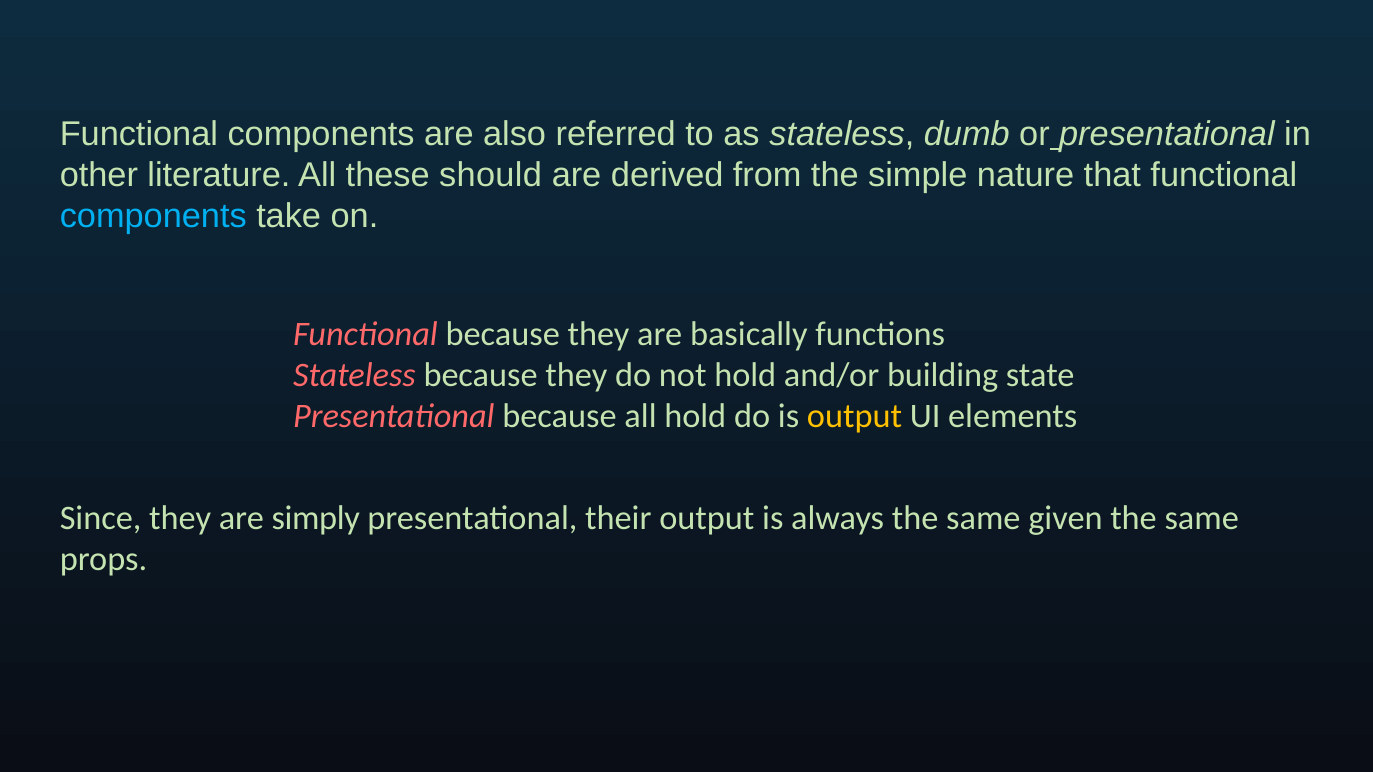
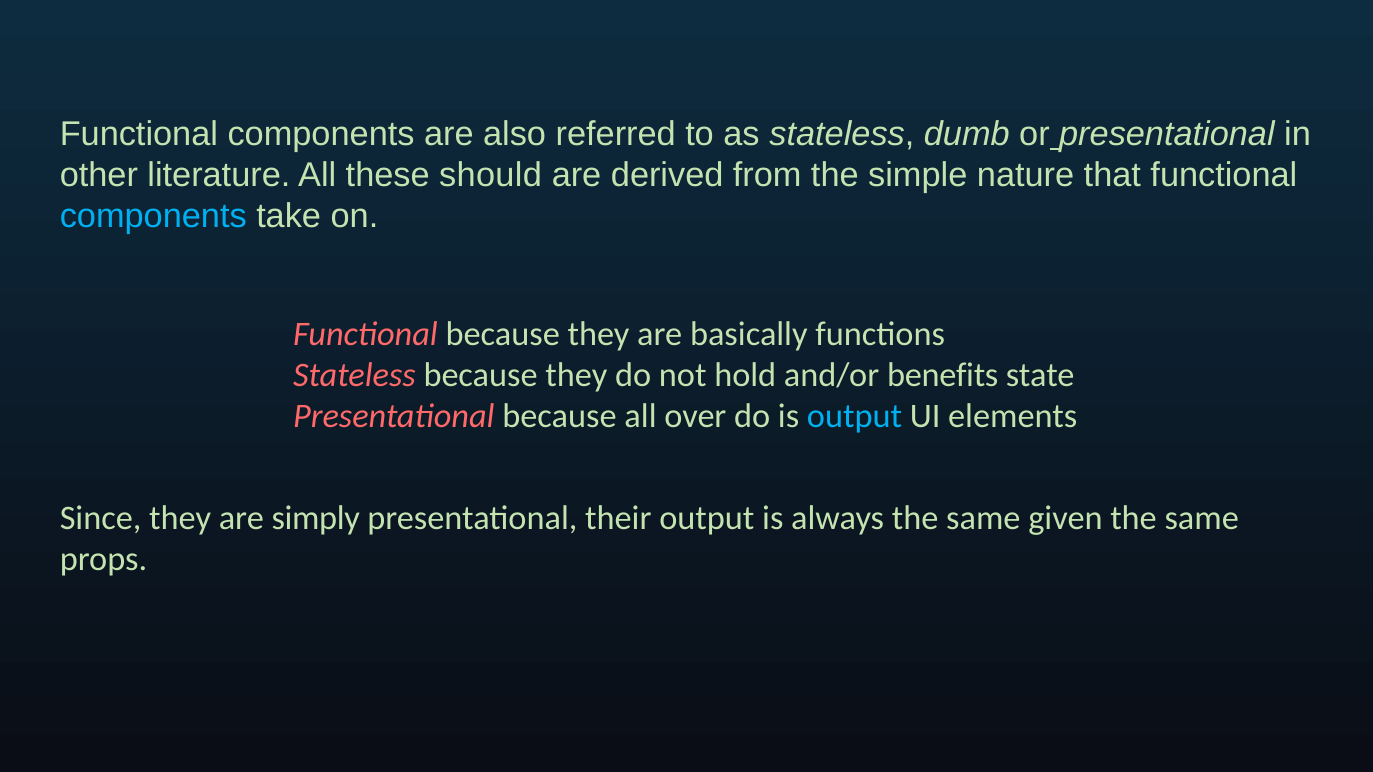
building: building -> benefits (943, 375)
all hold: hold -> over (695, 416)
output colour: yellow -> light blue (855, 416)
